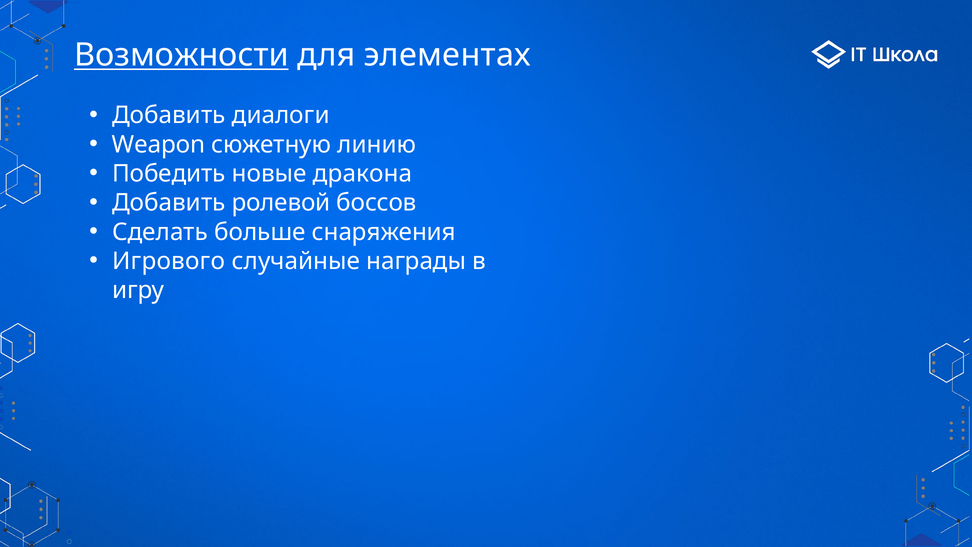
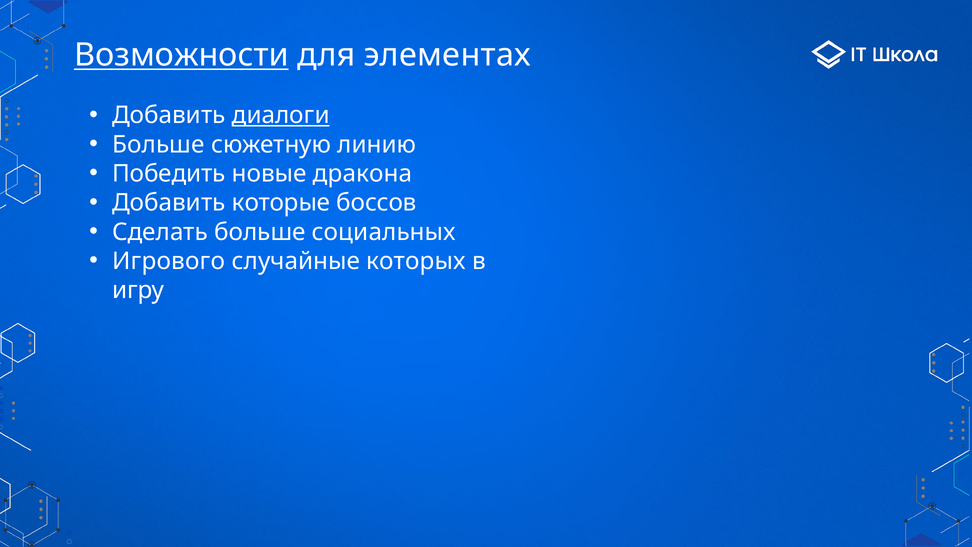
диалоги underline: none -> present (281, 115)
Weapon: Weapon -> Больше (158, 144)
ролевой: ролевой -> которые (281, 203)
снаряжения: снаряжения -> социальных (384, 232)
награды: награды -> которых (416, 261)
